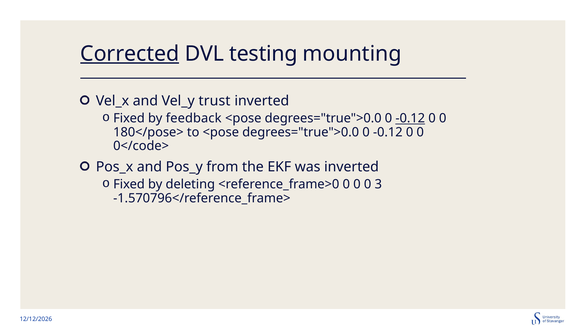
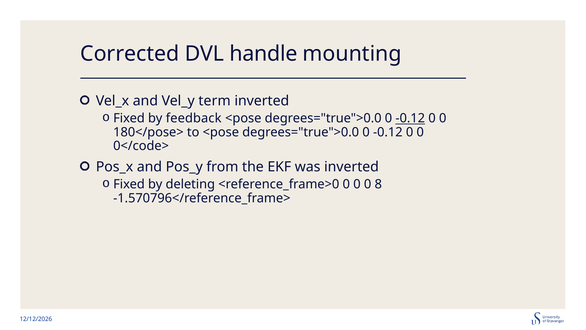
Corrected underline: present -> none (130, 54)
testing: testing -> handle (263, 54)
trust: trust -> term (214, 101)
3: 3 -> 8 (378, 184)
